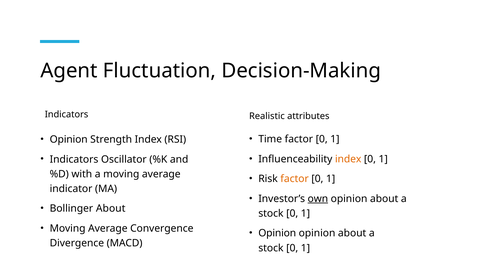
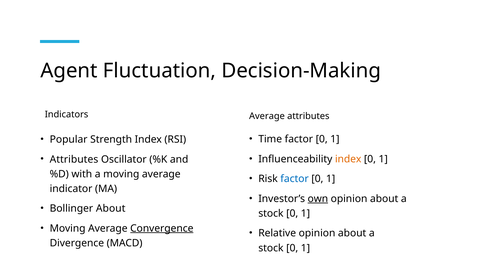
Indicators Realistic: Realistic -> Average (267, 116)
Opinion: Opinion -> Popular (69, 140)
Indicators: Indicators -> Attributes (74, 159)
factor colour: orange -> blue (295, 179)
Convergence underline: none -> present (162, 229)
Opinion: Opinion -> Relative (277, 233)
